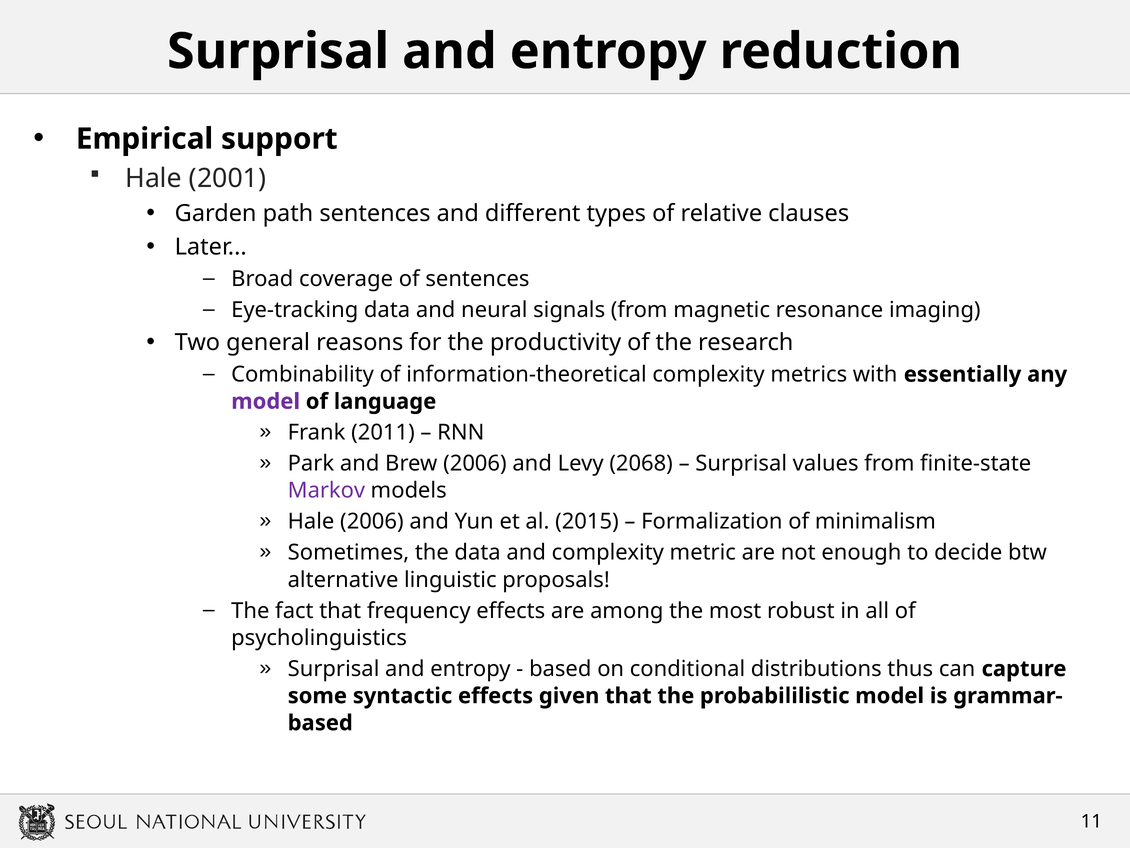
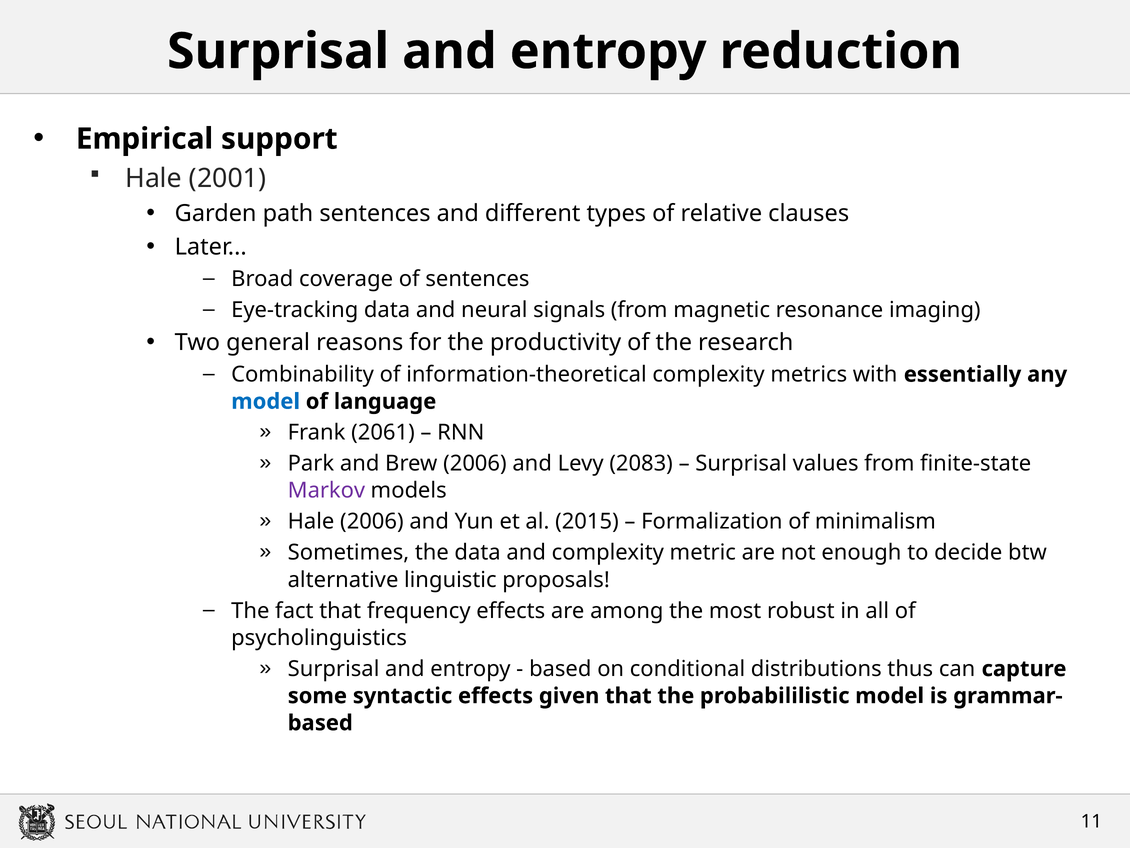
model colour: purple -> blue (266, 401)
2011: 2011 -> 2061 (383, 432)
2068: 2068 -> 2083 (641, 463)
